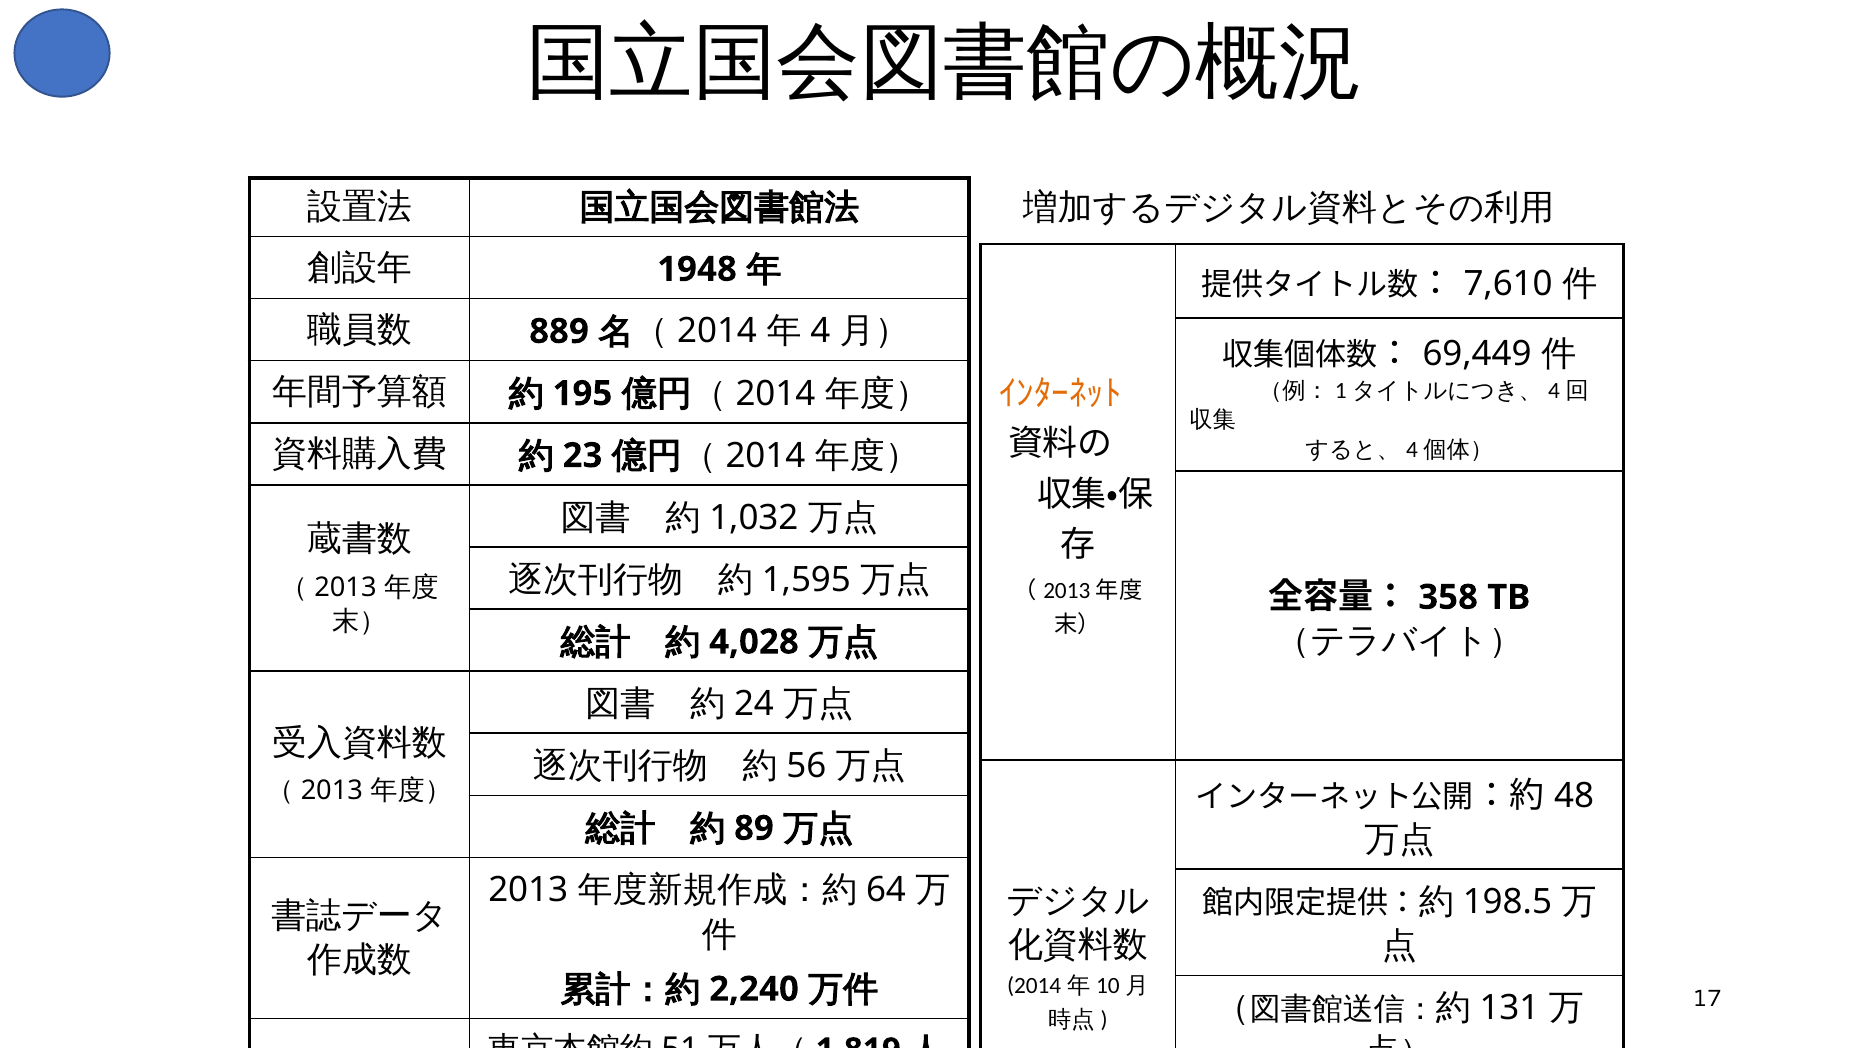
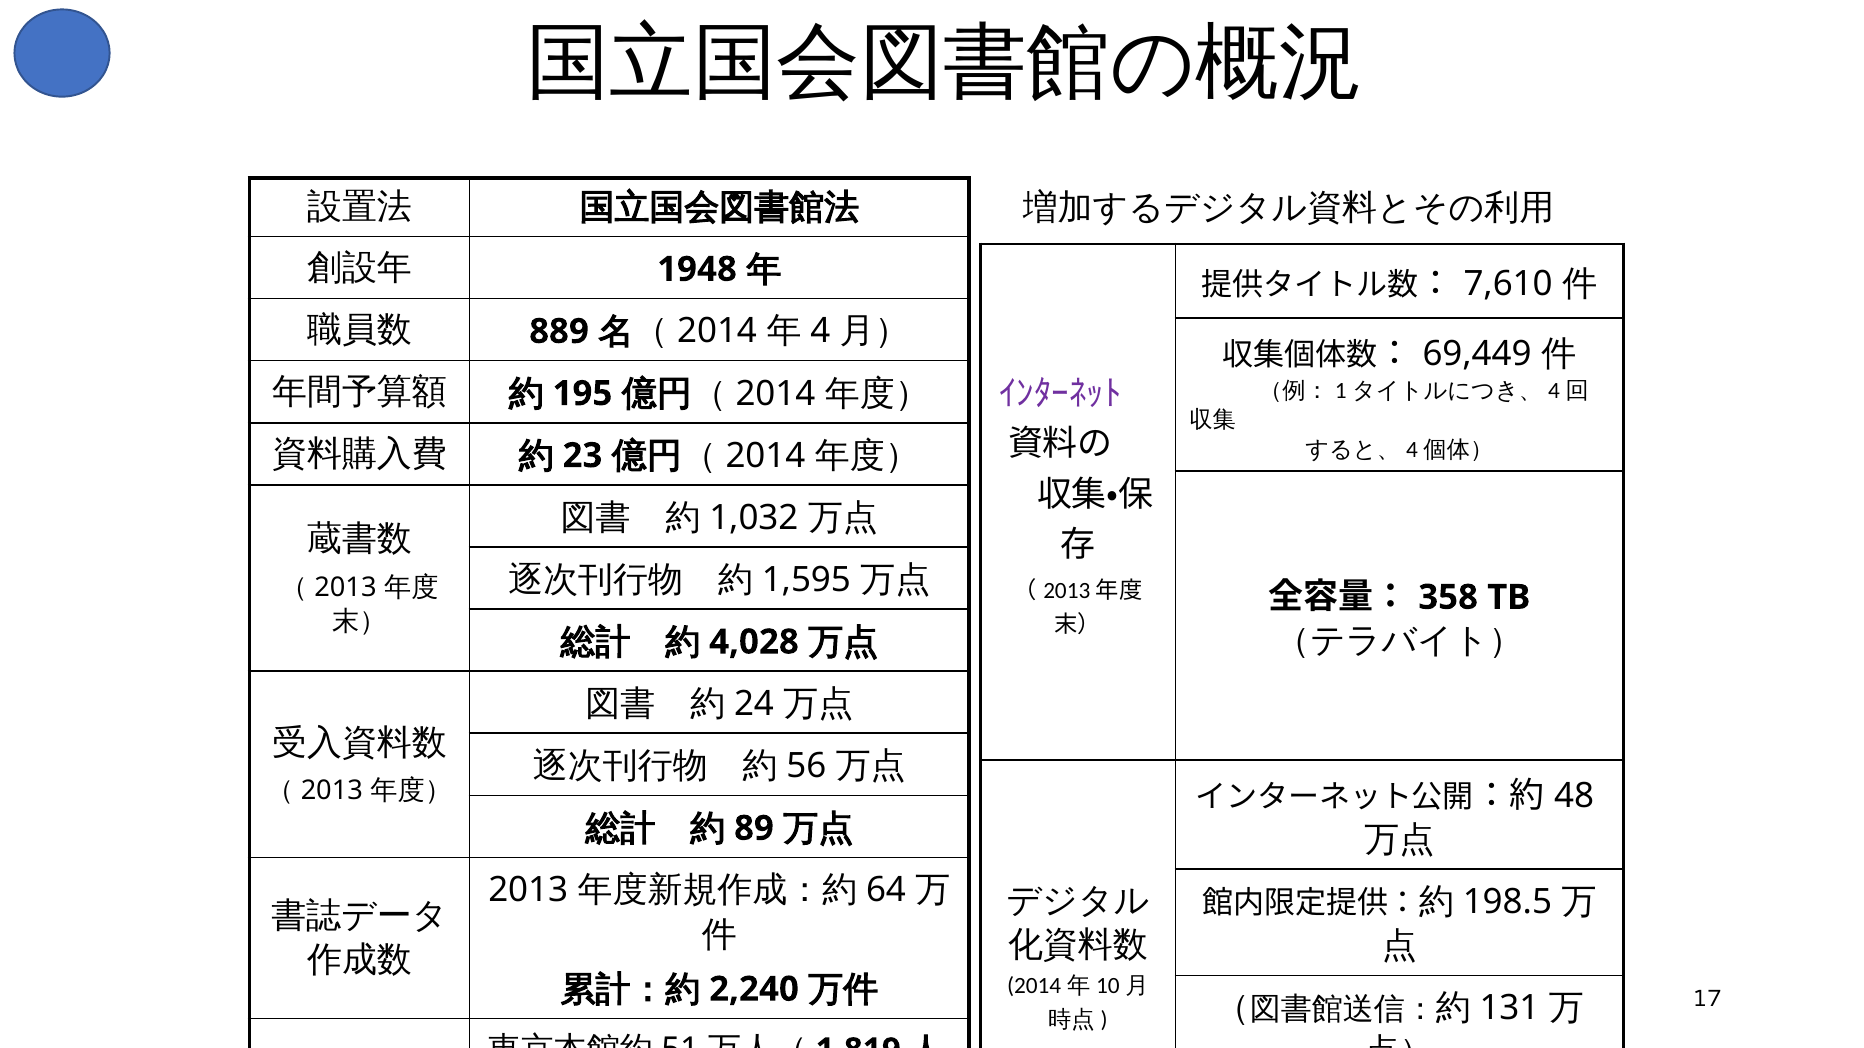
ｲﾝﾀｰﾈｯﾄ colour: orange -> purple (1060, 394)
